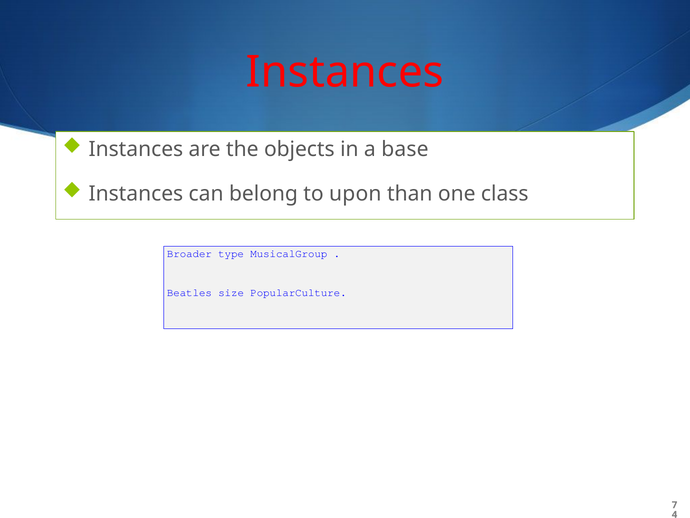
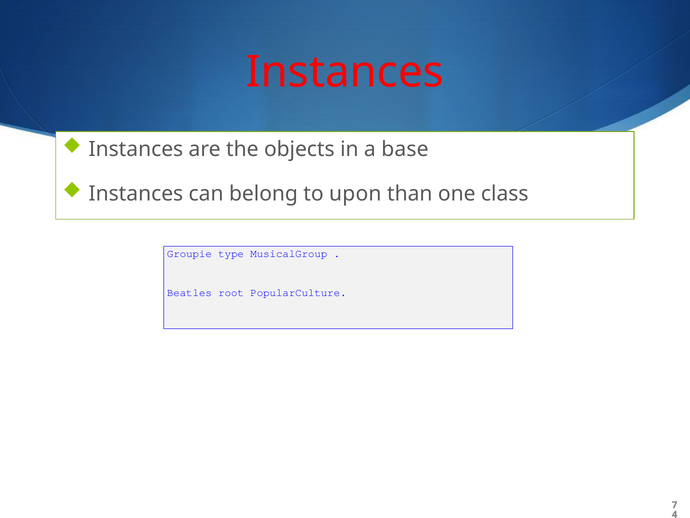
Broader: Broader -> Groupie (189, 253)
size: size -> root (231, 292)
